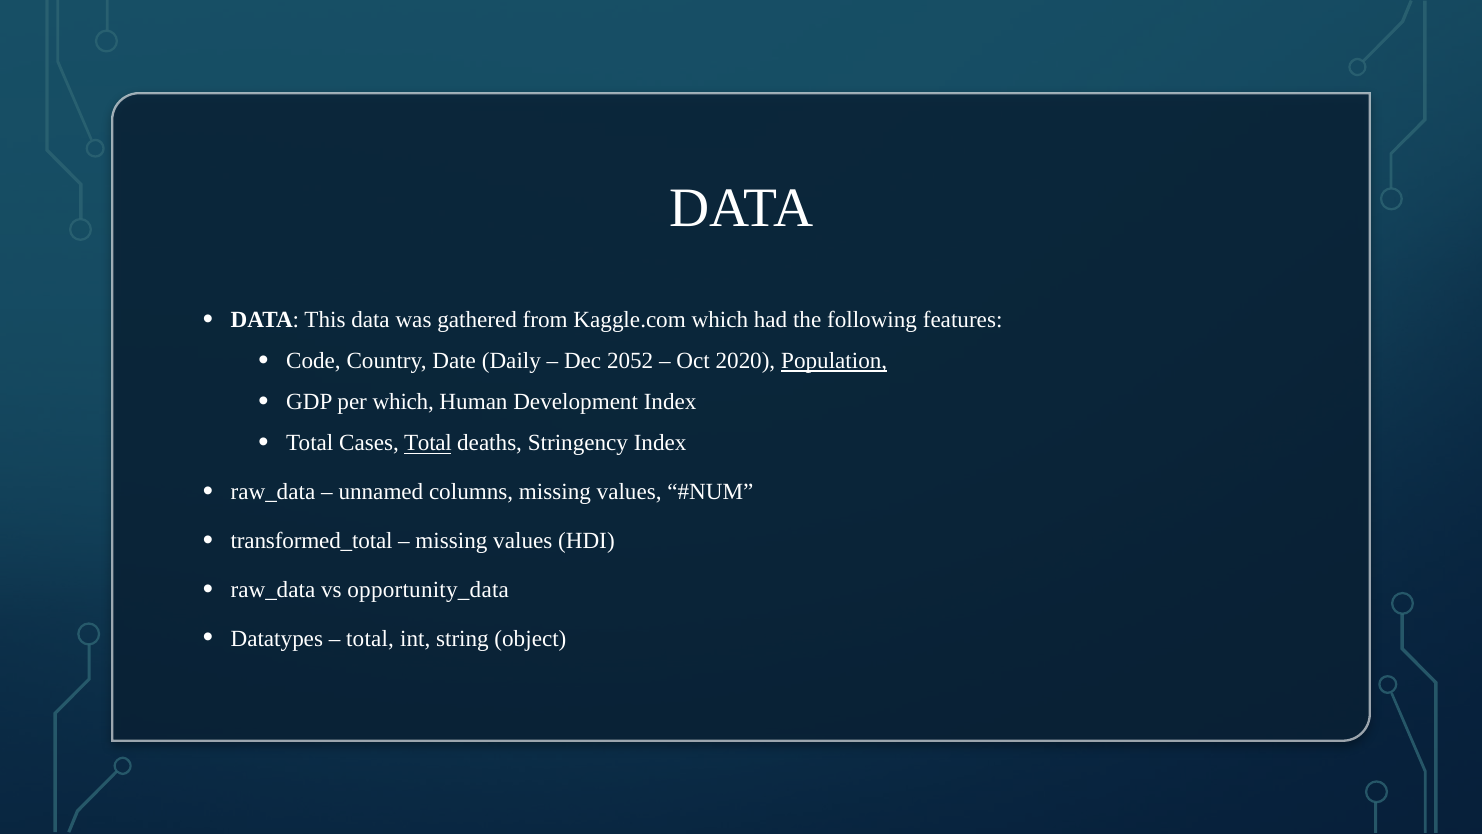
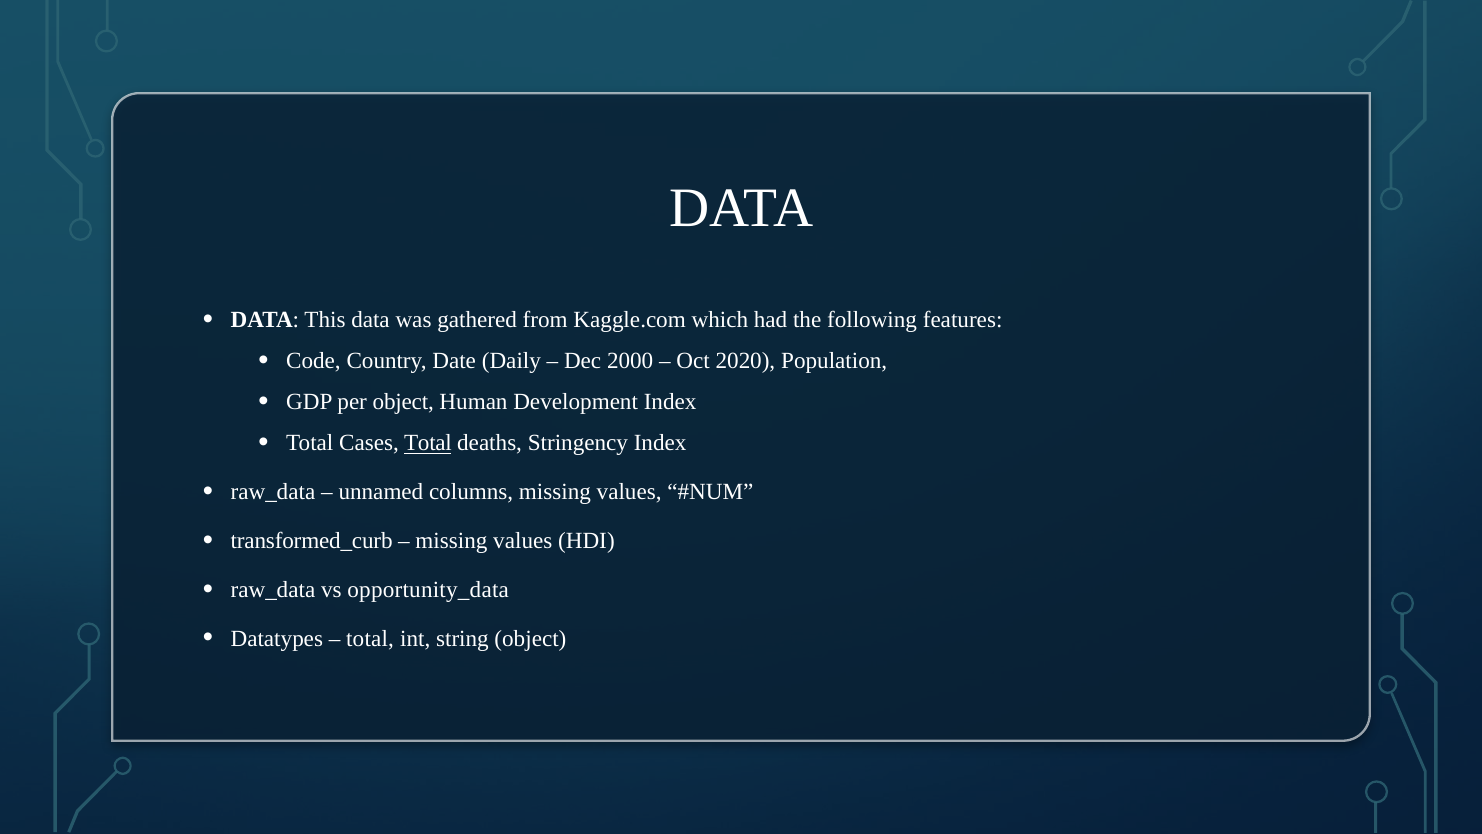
2052: 2052 -> 2000 (630, 361)
Population underline: present -> none (834, 361)
per which: which -> object (403, 402)
transformed_total: transformed_total -> transformed_curb (312, 541)
